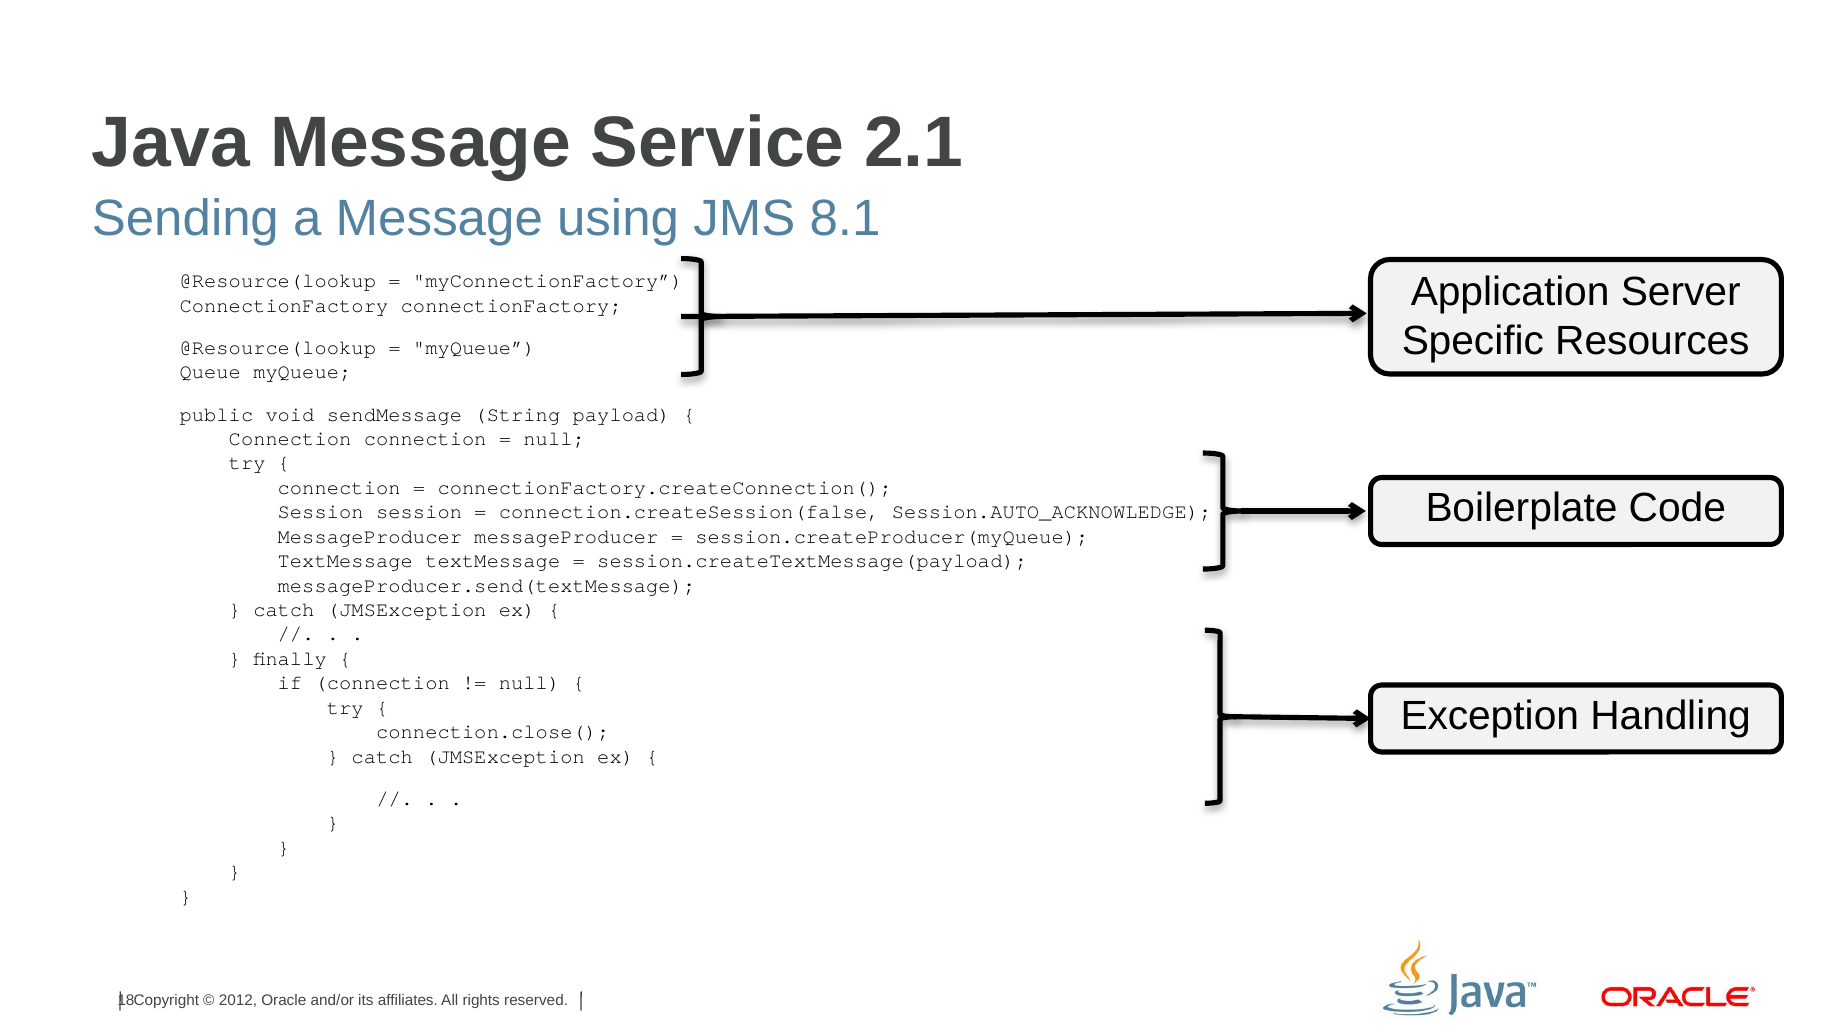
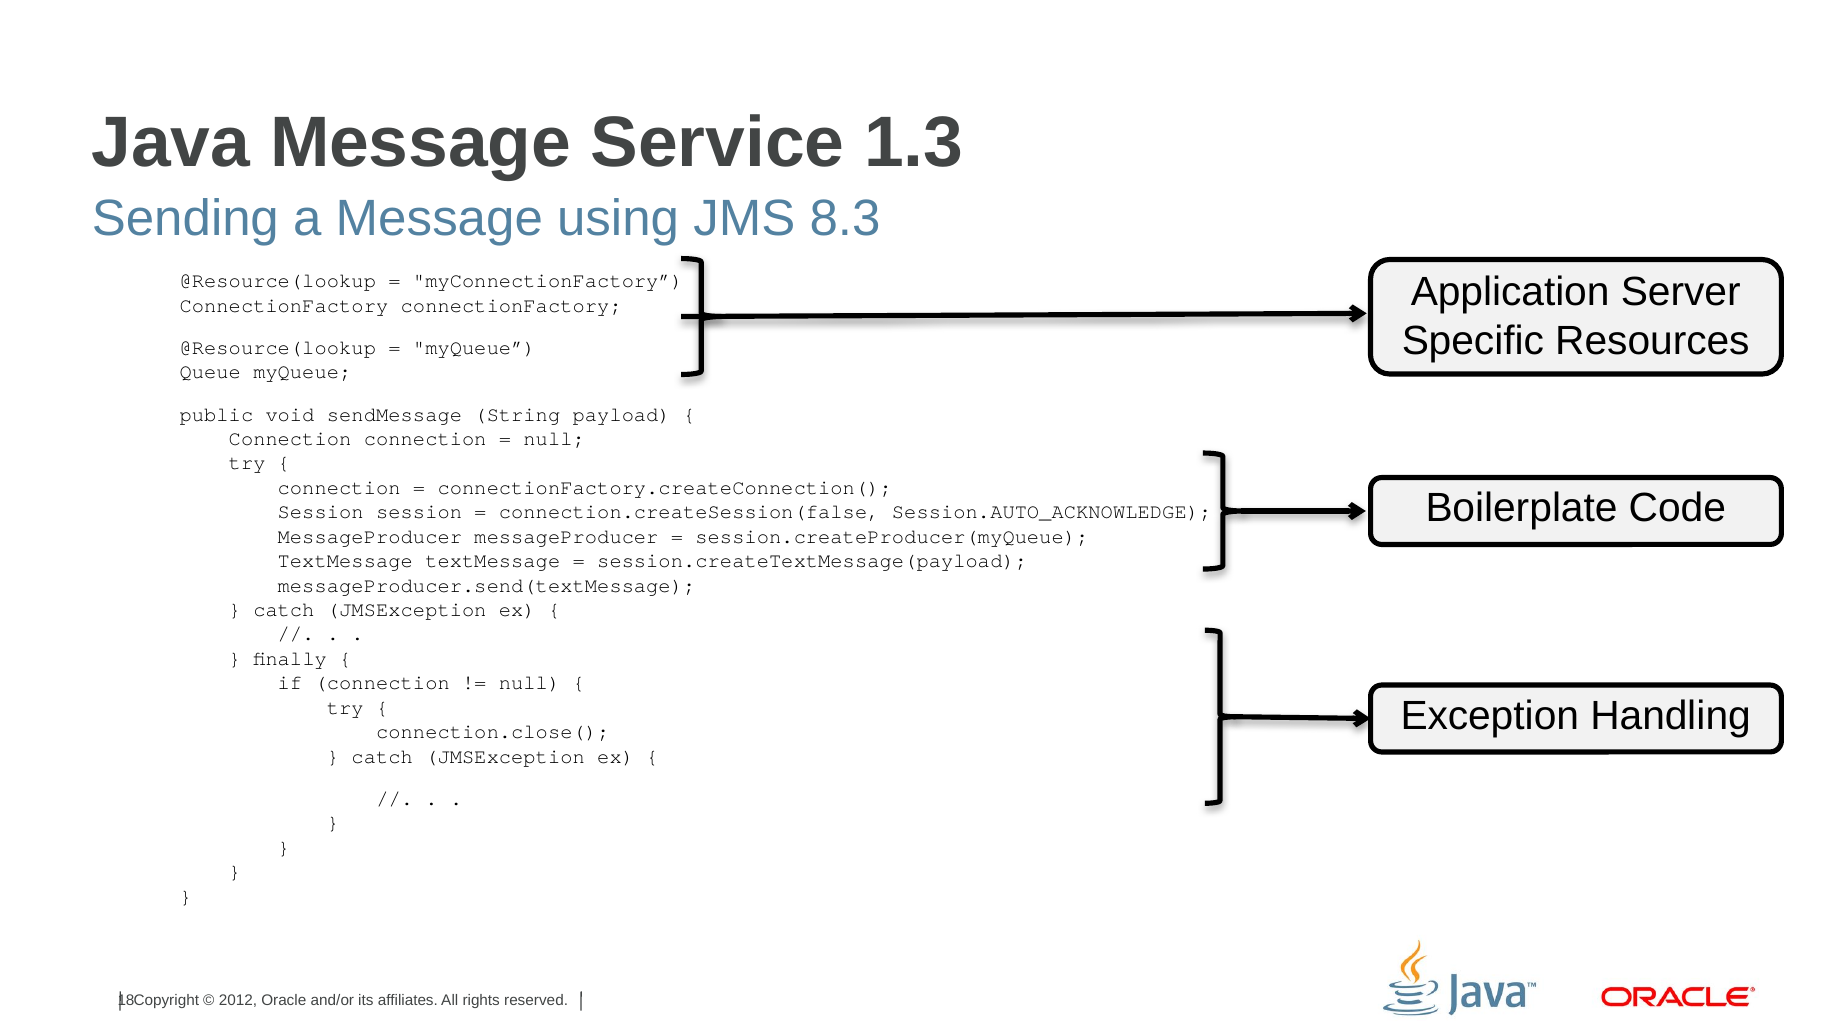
2.1: 2.1 -> 1.3 (914, 143)
8.1: 8.1 -> 8.3 (845, 219)
